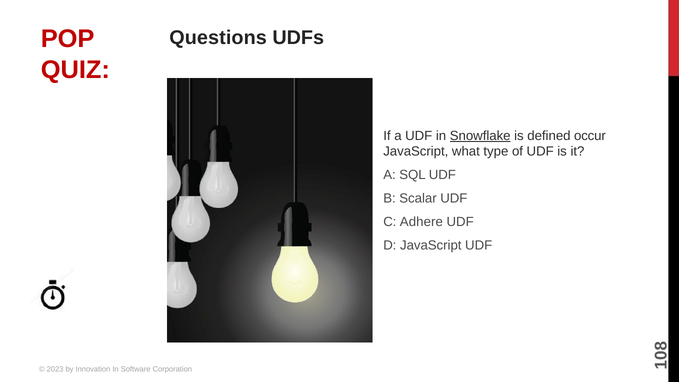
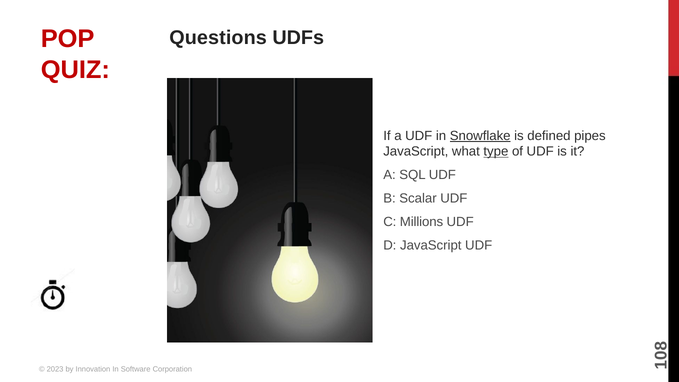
occur: occur -> pipes (590, 136)
type underline: none -> present (496, 152)
Adhere: Adhere -> Millions (421, 222)
